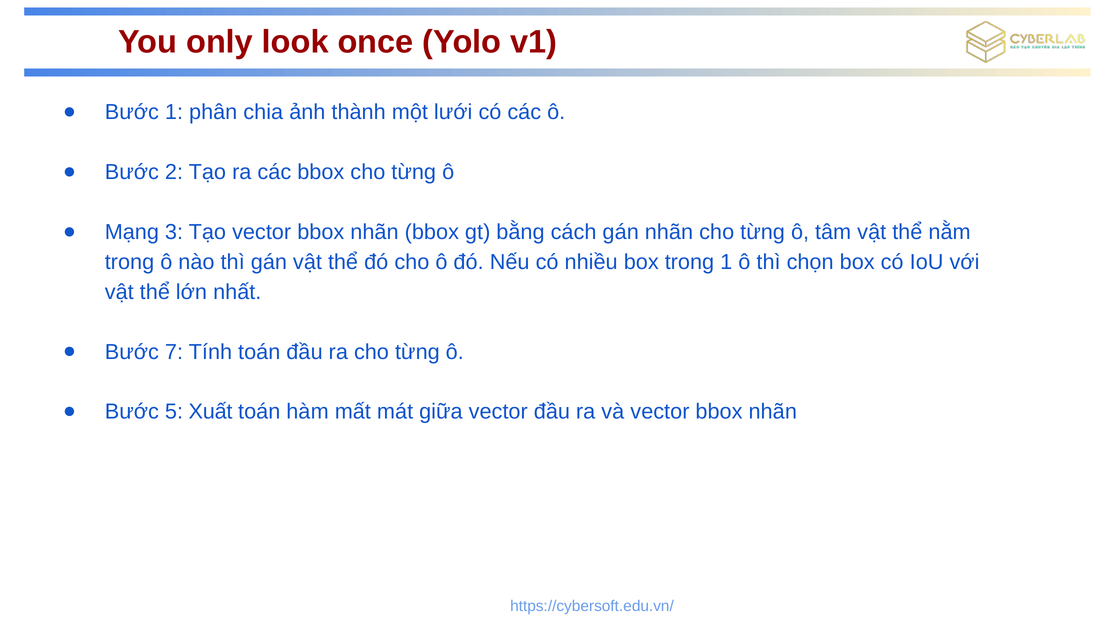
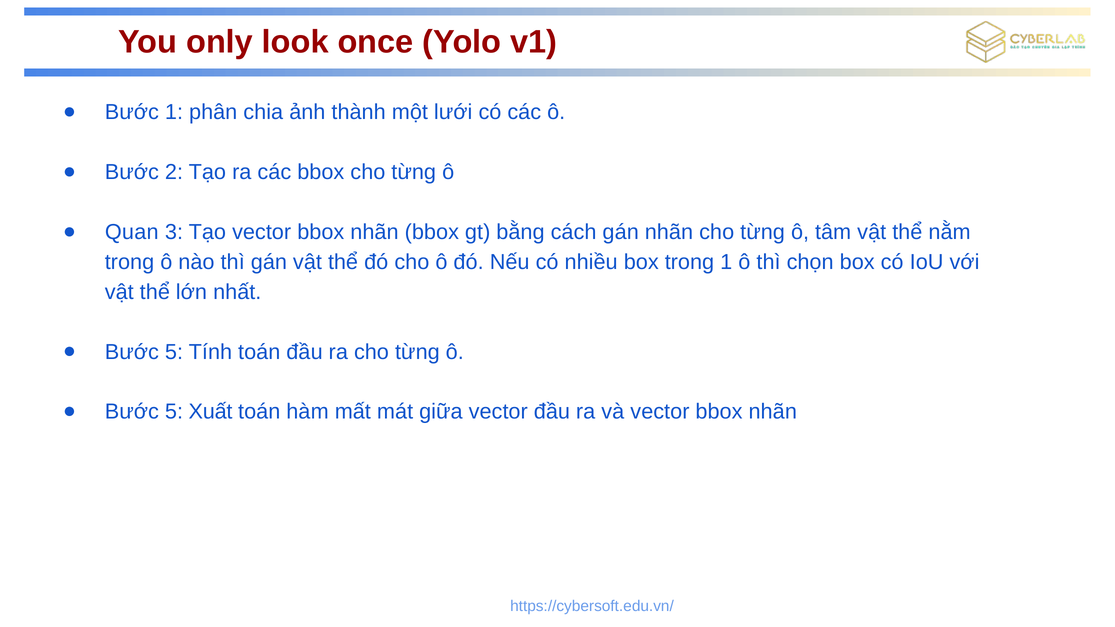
Mạng: Mạng -> Quan (132, 232)
7: 7 -> 5 (174, 352)
